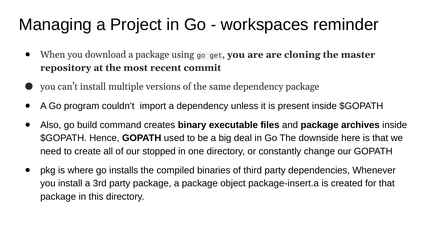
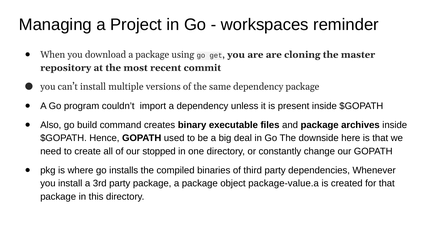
package-insert.a: package-insert.a -> package-value.a (284, 183)
